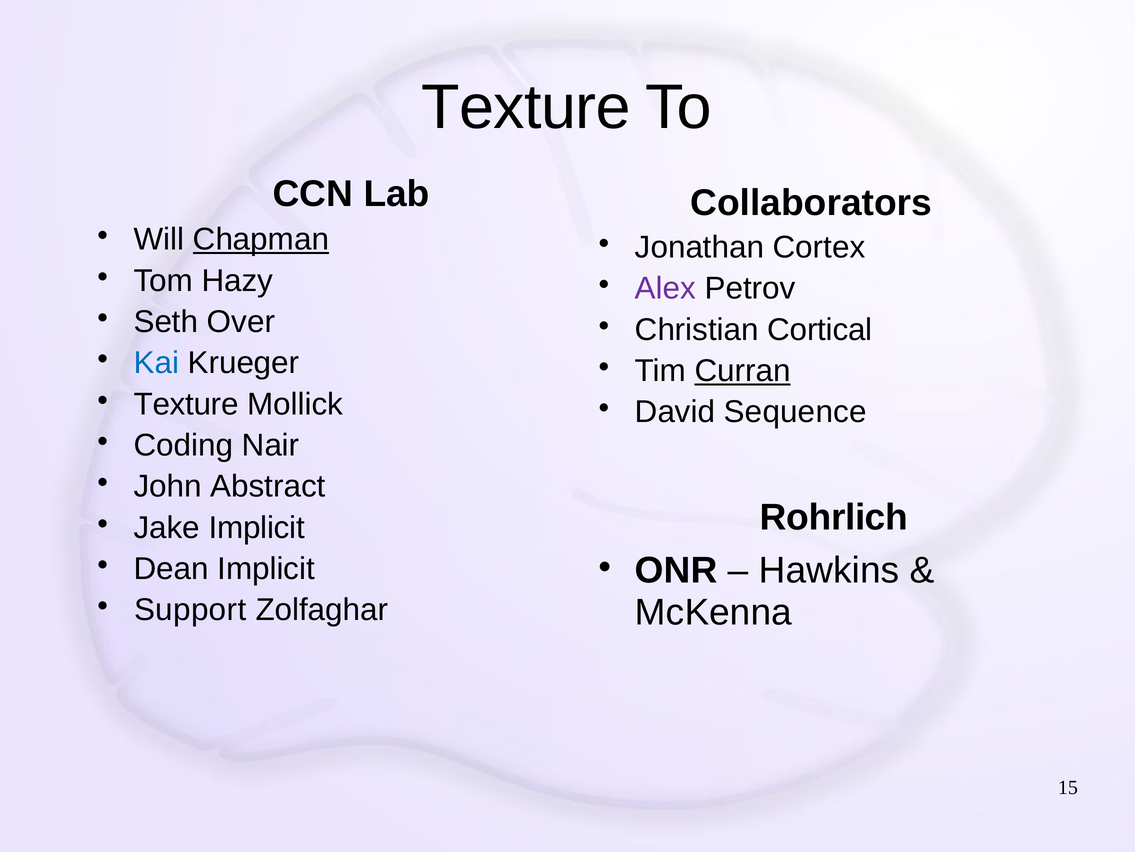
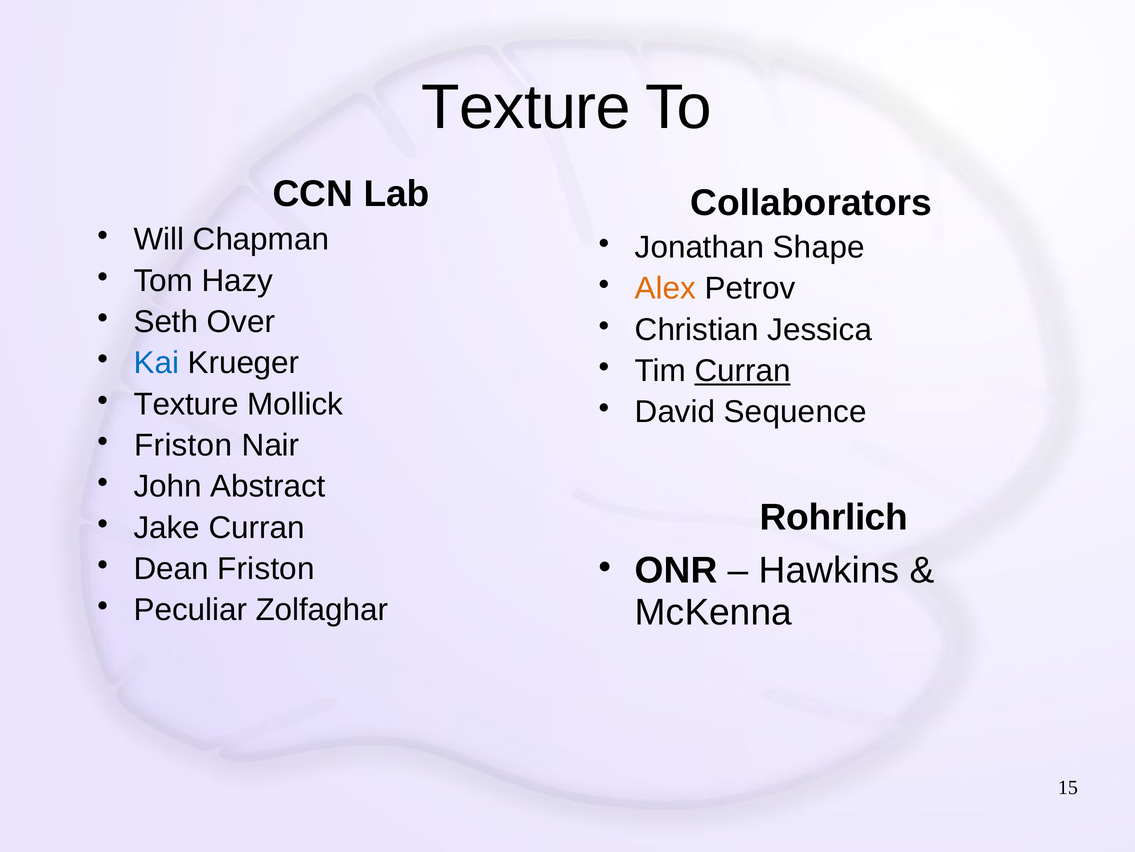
Chapman underline: present -> none (261, 239)
Cortex: Cortex -> Shape (819, 247)
Alex colour: purple -> orange (666, 288)
Cortical: Cortical -> Jessica (820, 330)
Coding: Coding -> Friston (183, 445)
Jake Implicit: Implicit -> Curran (257, 527)
Dean Implicit: Implicit -> Friston (266, 569)
Support: Support -> Peculiar (190, 610)
